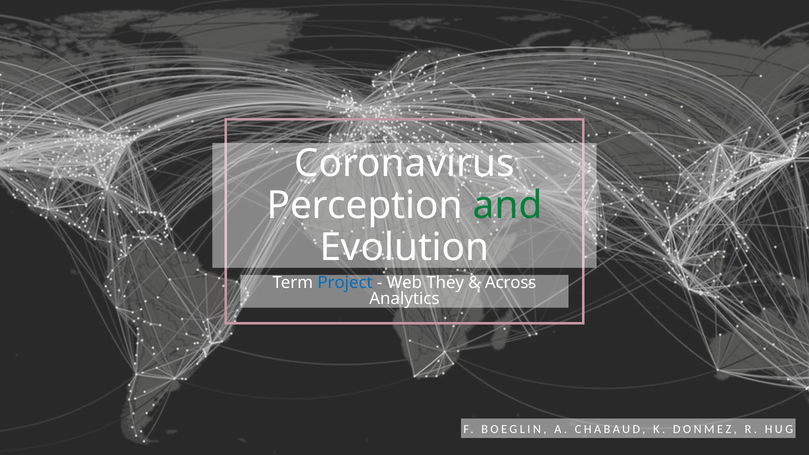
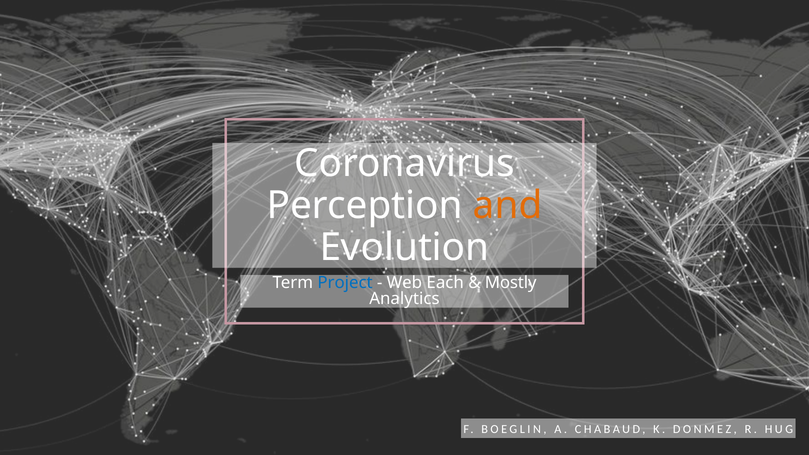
and colour: green -> orange (508, 205)
They: They -> Each (445, 283)
Across: Across -> Mostly (511, 283)
